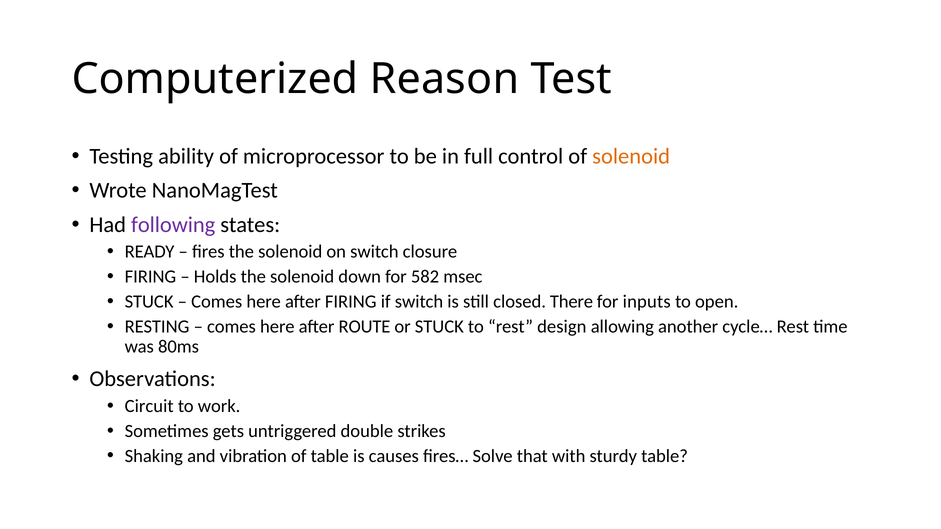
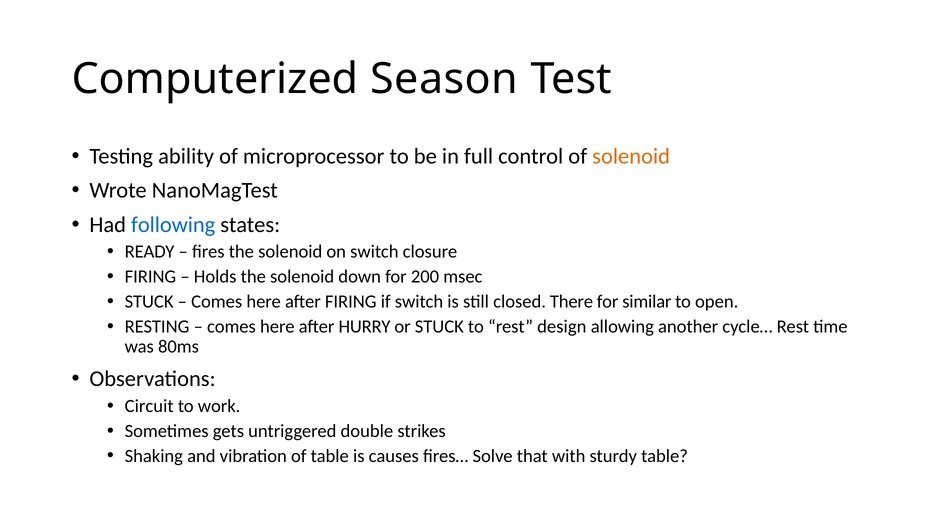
Reason: Reason -> Season (444, 79)
following colour: purple -> blue (173, 225)
582: 582 -> 200 (425, 277)
inputs: inputs -> similar (647, 302)
ROUTE: ROUTE -> HURRY (365, 327)
